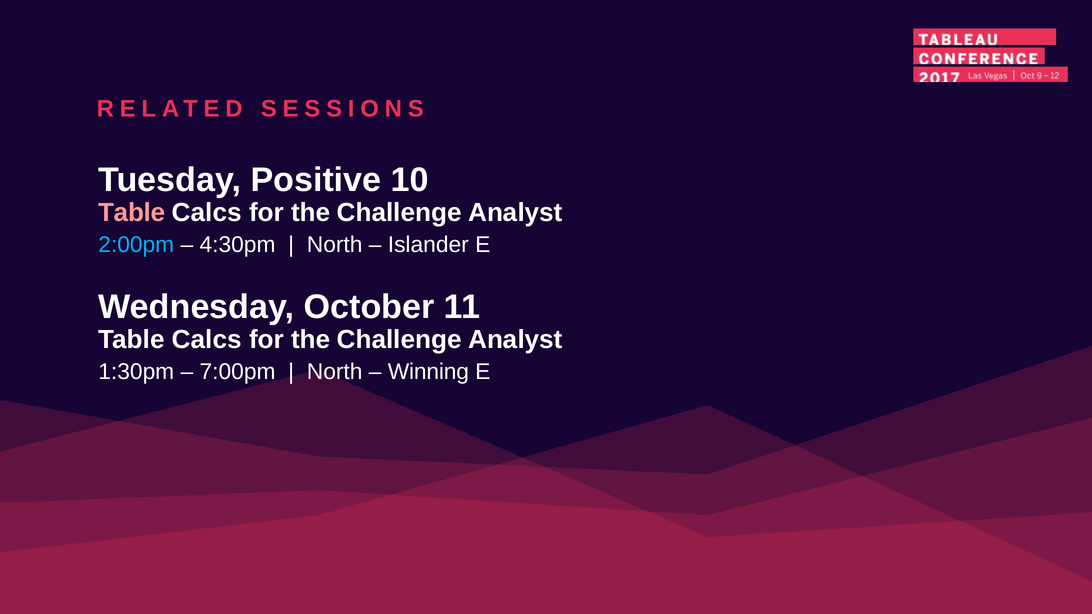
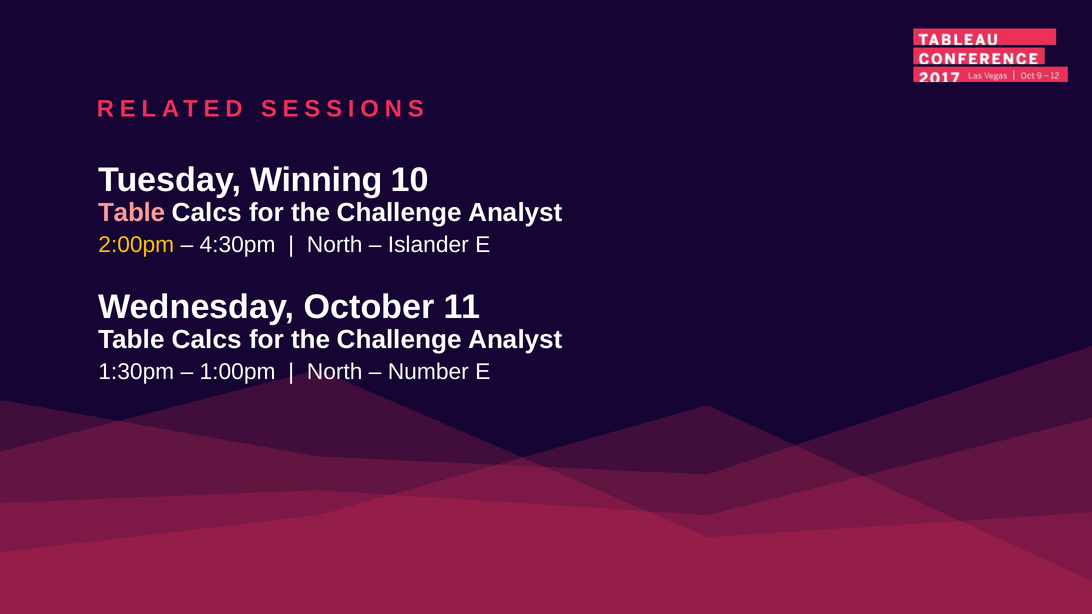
Positive: Positive -> Winning (316, 180)
2:00pm colour: light blue -> yellow (136, 245)
7:00pm: 7:00pm -> 1:00pm (238, 372)
Winning: Winning -> Number (428, 372)
